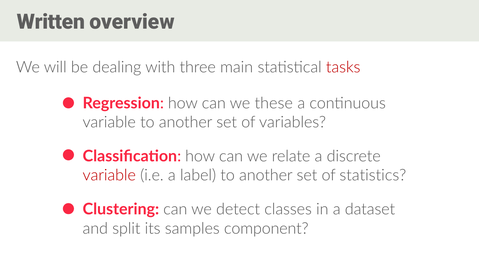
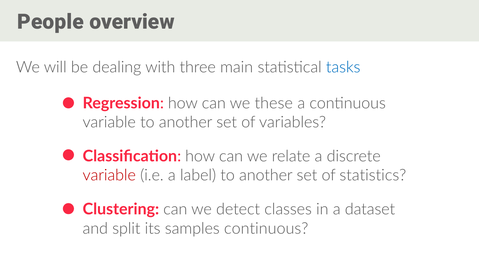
Written: Written -> People (51, 22)
tasks colour: red -> blue (343, 67)
samples component: component -> continuous (266, 229)
